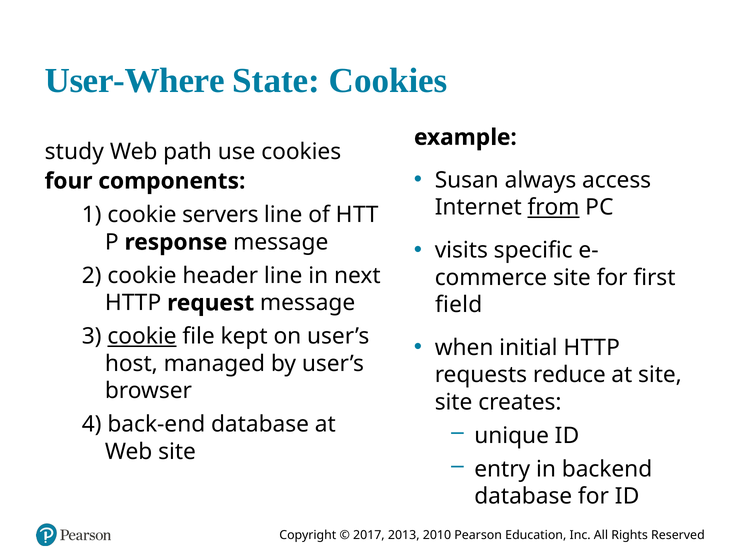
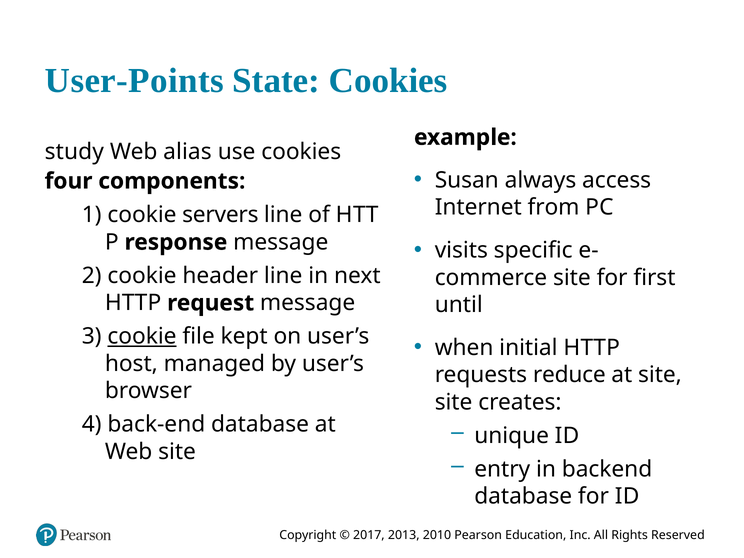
User-Where: User-Where -> User-Points (134, 81)
path: path -> alias (187, 152)
from underline: present -> none (554, 207)
field: field -> until (459, 305)
